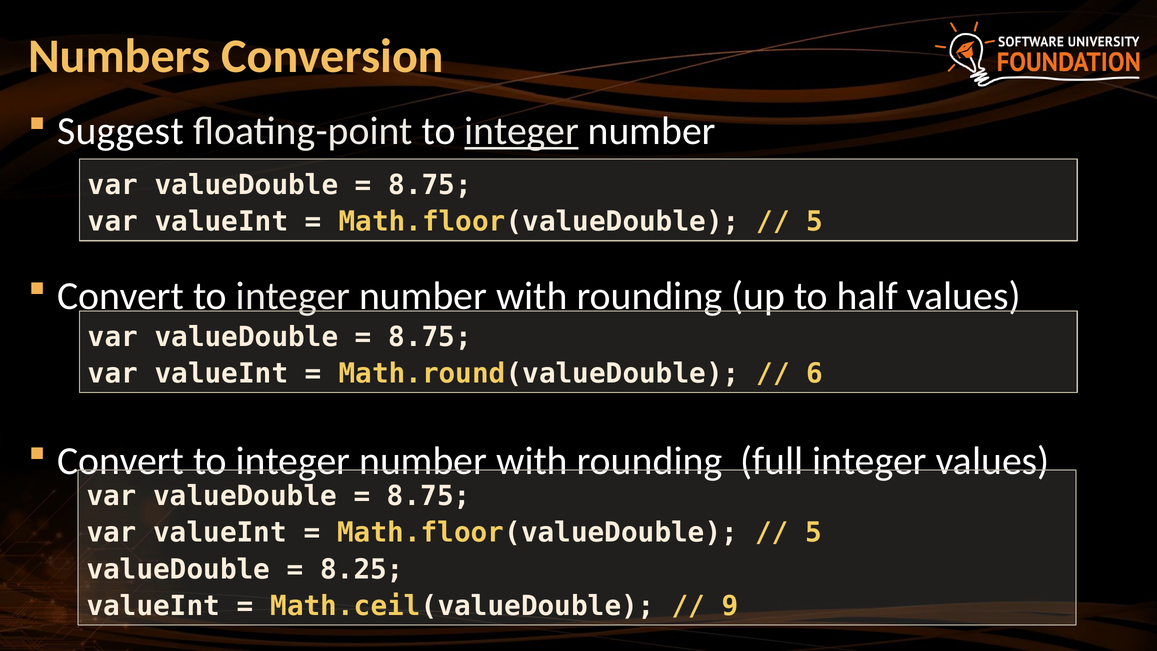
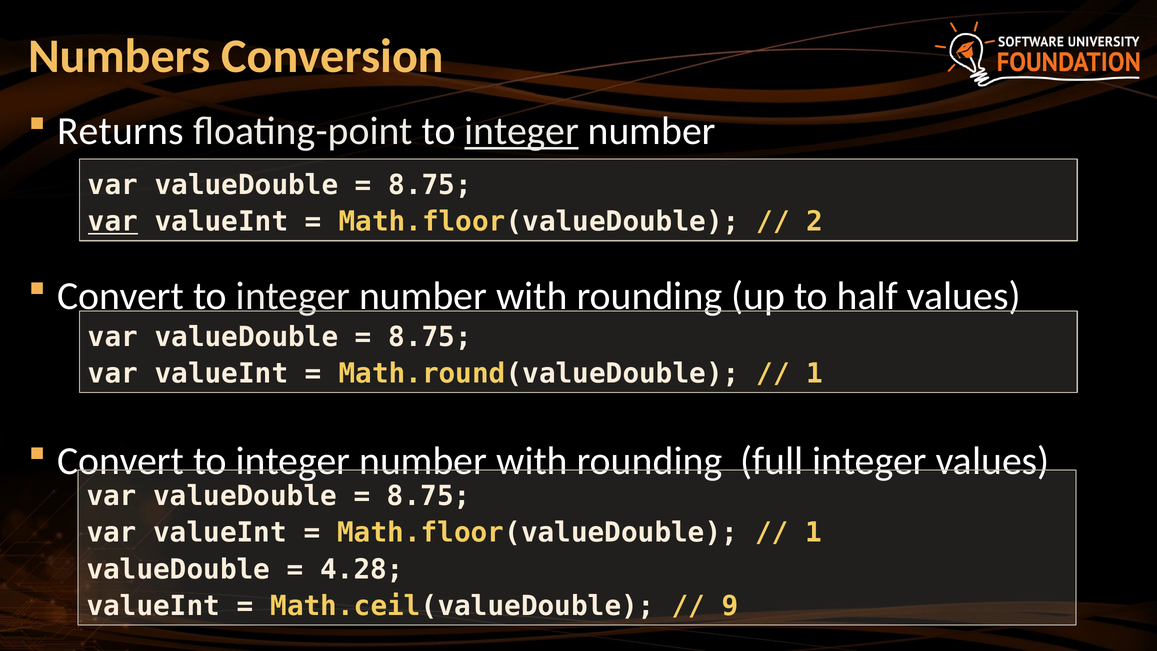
Suggest: Suggest -> Returns (121, 131)
var underline: none -> present (113, 222)
5: 5 -> 2 (815, 222)
6: 6 -> 1 (815, 374)
5: 5 -> 1 (813, 533)
8.25: 8.25 -> 4.28 (362, 569)
